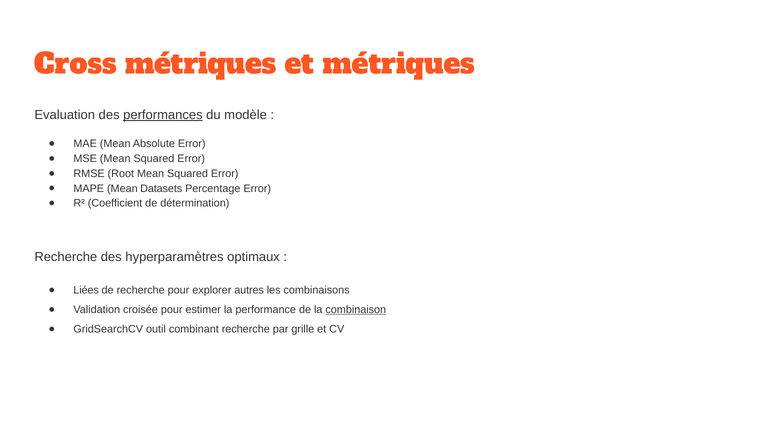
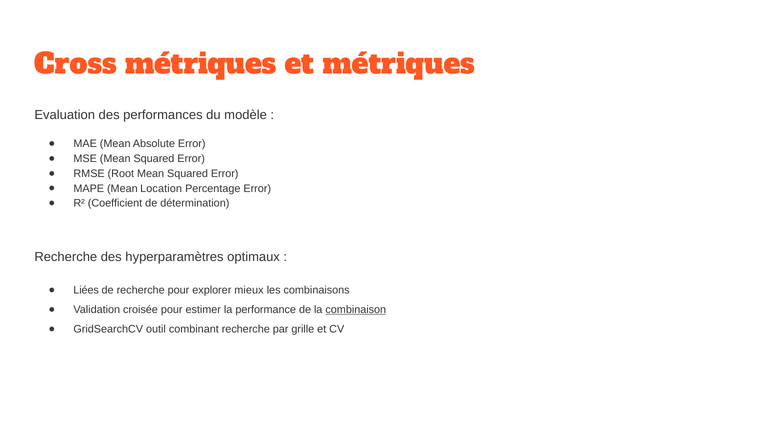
performances underline: present -> none (163, 115)
Datasets: Datasets -> Location (161, 189)
autres: autres -> mieux (249, 291)
